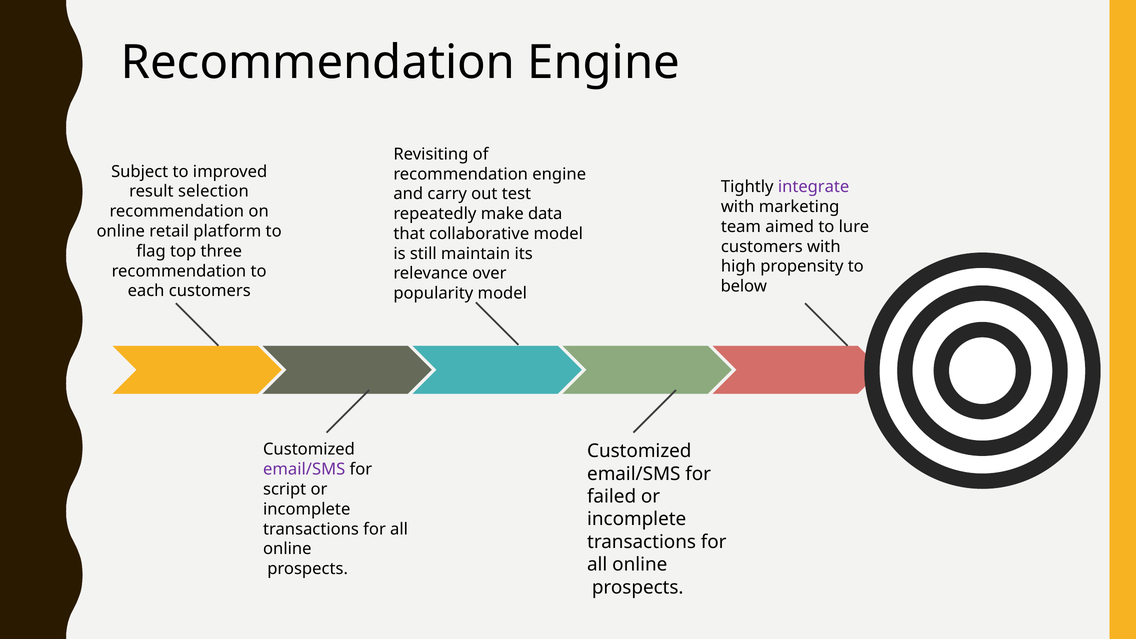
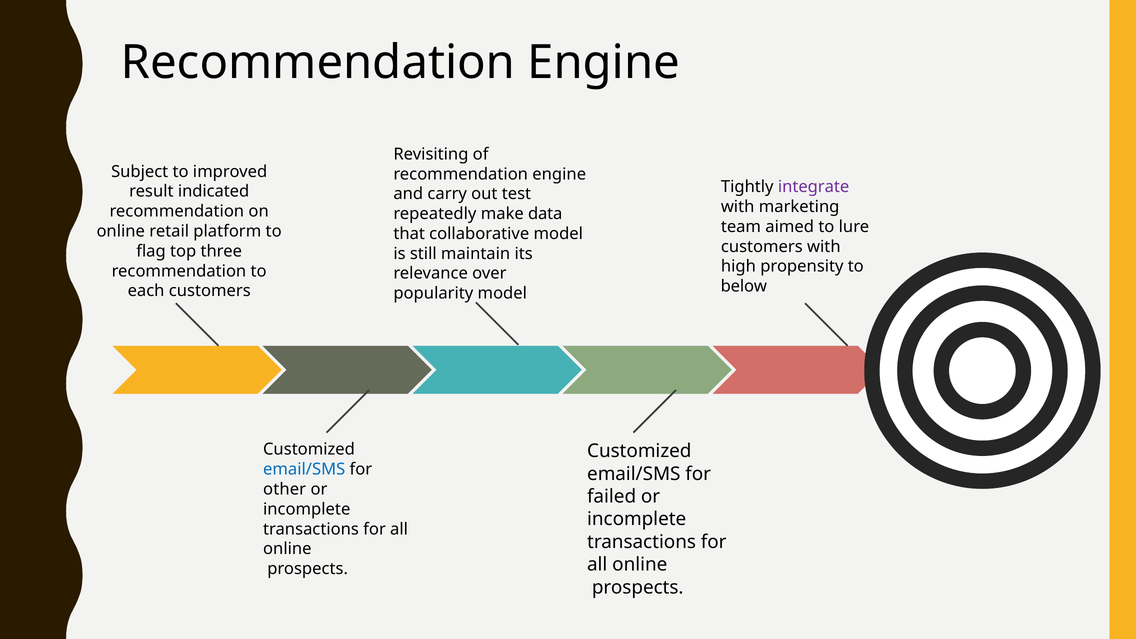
selection: selection -> indicated (214, 191)
email/SMS colour: purple -> blue (304, 469)
script: script -> other (285, 489)
